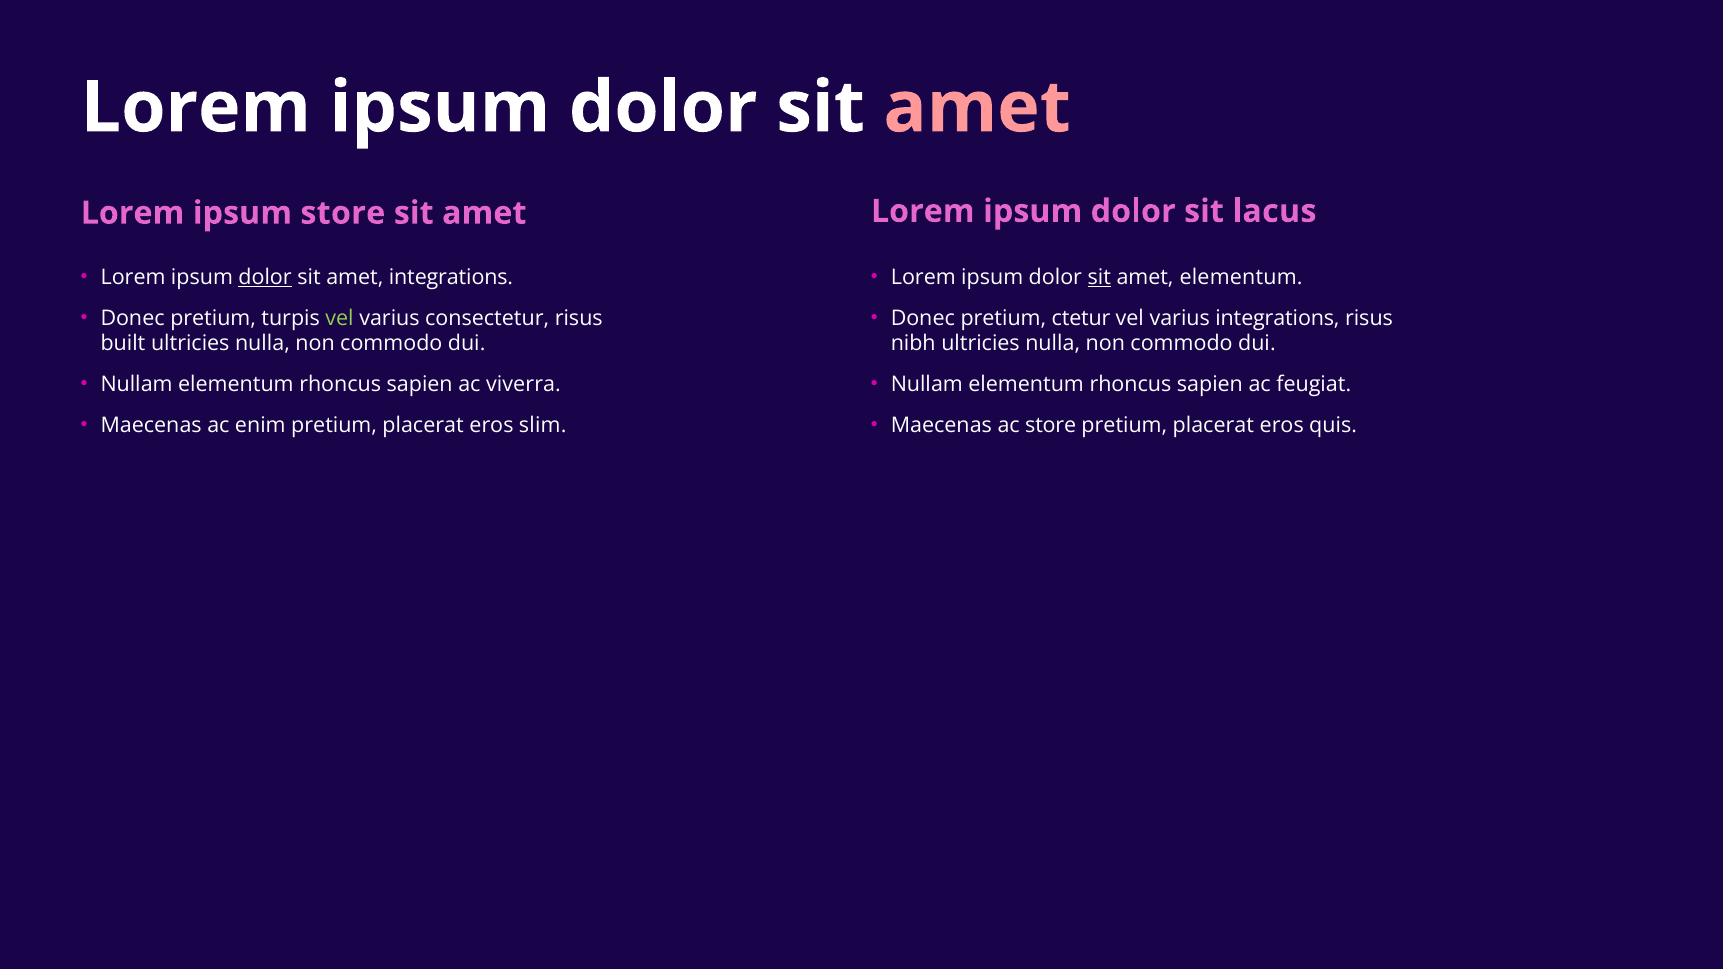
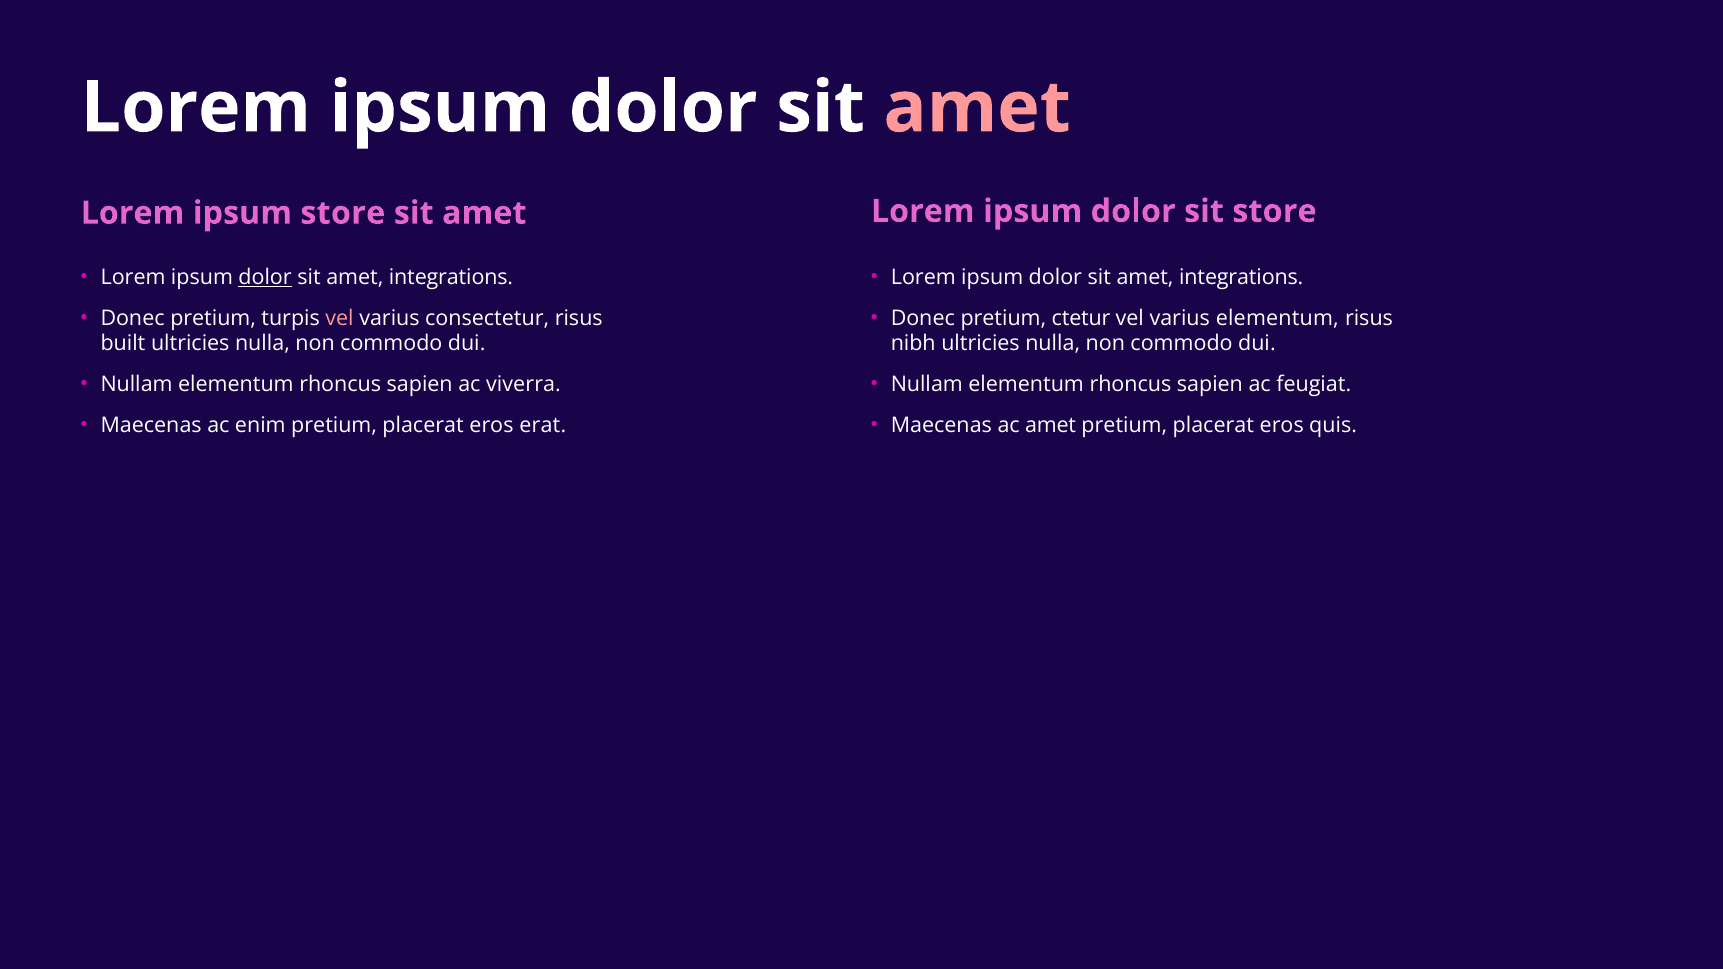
sit lacus: lacus -> store (1274, 211)
sit underline: present -> none (1099, 277)
elementum: elementum -> integrations (1241, 277)
vel colour: light green -> pink (340, 318)
varius integrations: integrations -> elementum (1277, 318)
slim: slim -> erat (543, 426)
ac store: store -> amet (1051, 426)
